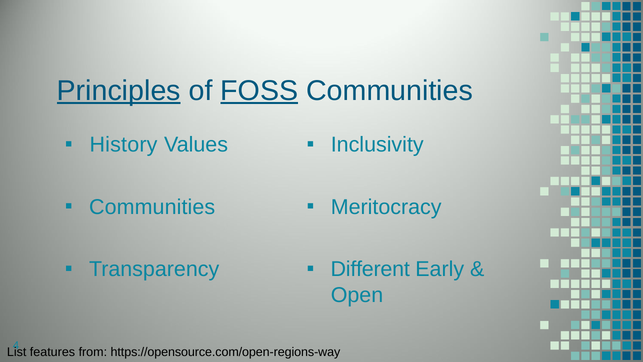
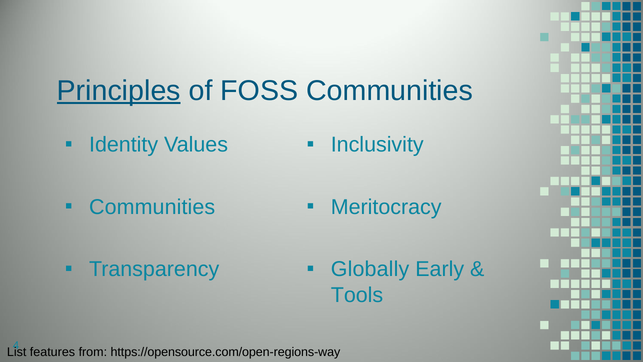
FOSS underline: present -> none (259, 91)
History: History -> Identity (124, 145)
Different: Different -> Globally (370, 269)
Open: Open -> Tools (357, 295)
